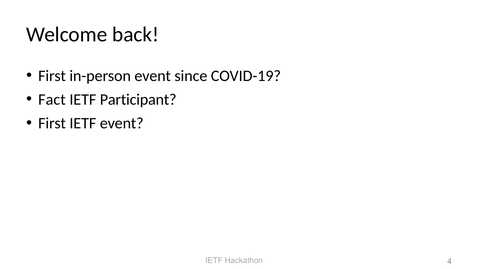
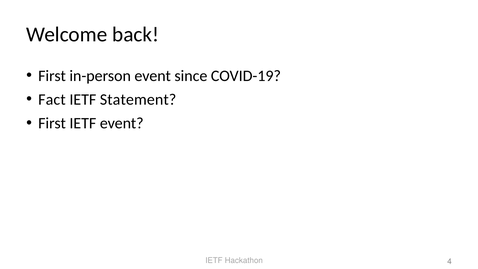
Participant: Participant -> Statement (138, 100)
